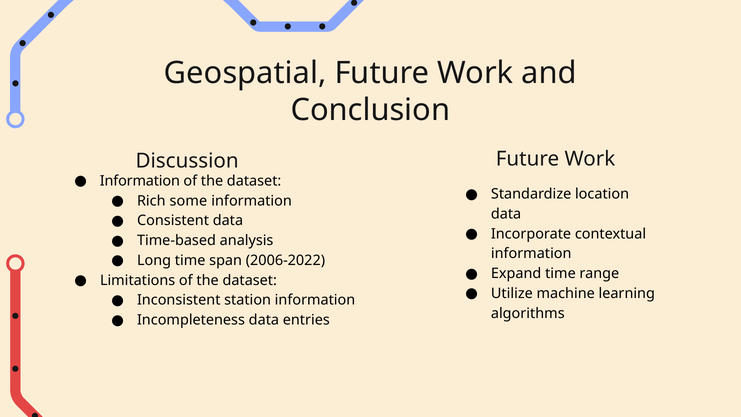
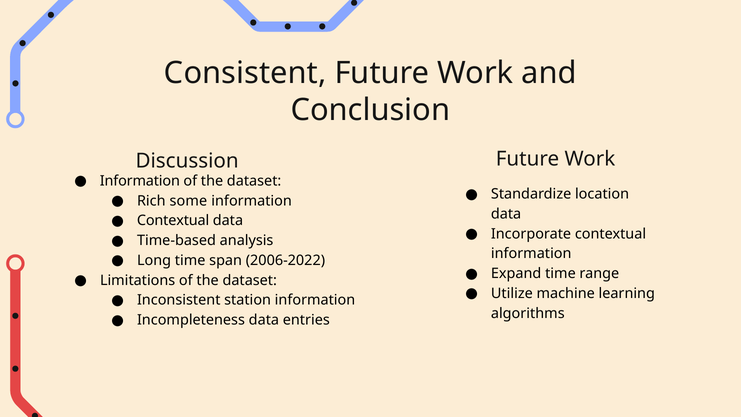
Geospatial: Geospatial -> Consistent (245, 73)
Consistent: Consistent -> Contextual (173, 221)
